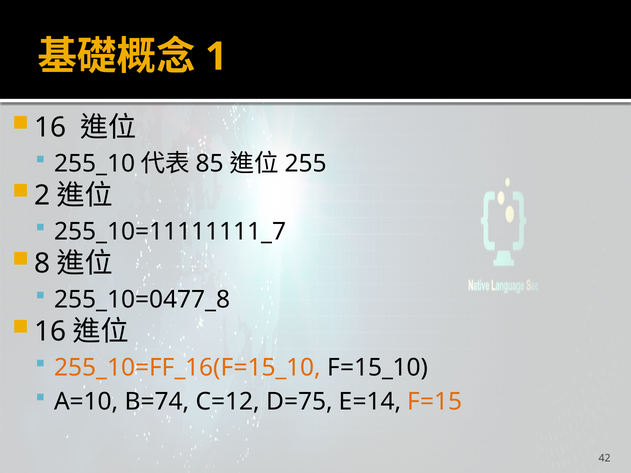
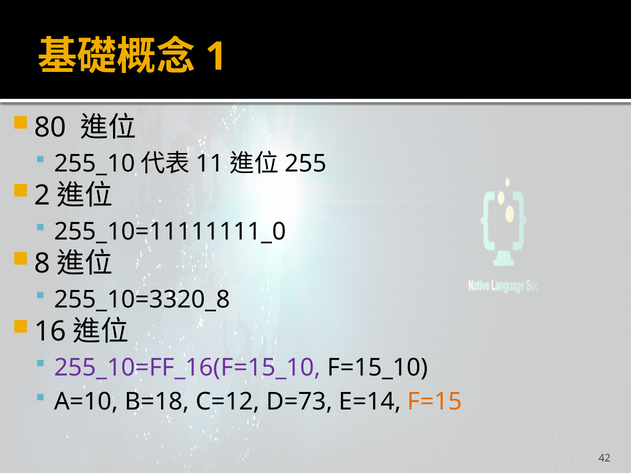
16: 16 -> 80 (50, 128)
85: 85 -> 11 (210, 164)
255_10=11111111_7: 255_10=11111111_7 -> 255_10=11111111_0 (170, 232)
255_10=0477_8: 255_10=0477_8 -> 255_10=3320_8 (142, 300)
255_10=FF_16(F=15_10 colour: orange -> purple (188, 368)
B=74: B=74 -> B=18 (157, 402)
D=75: D=75 -> D=73 (299, 402)
